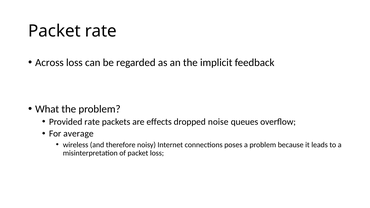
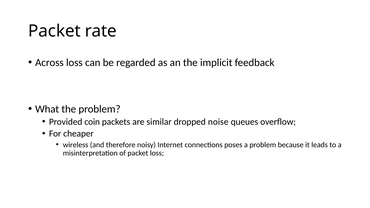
Provided rate: rate -> coin (92, 122)
effects: effects -> similar (159, 122)
average: average -> cheaper (78, 134)
